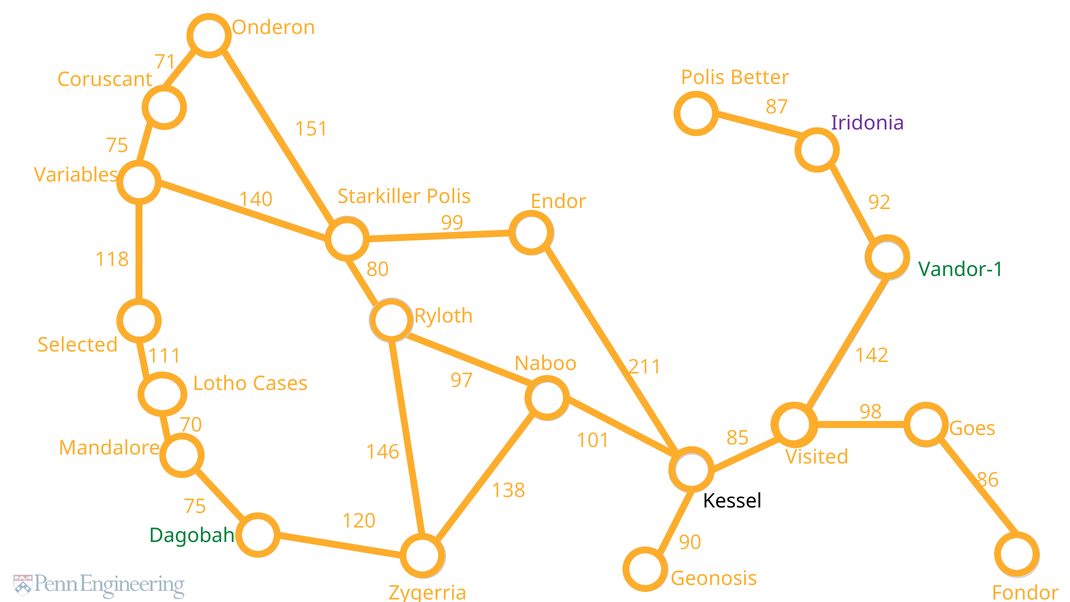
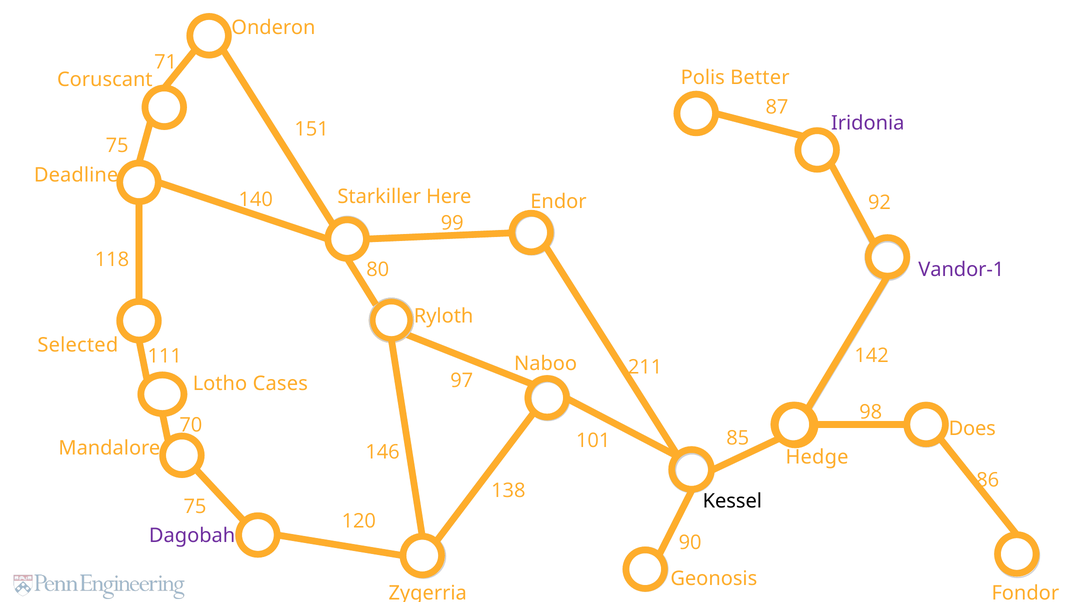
Variables: Variables -> Deadline (76, 175)
Starkiller Polis: Polis -> Here (449, 196)
Vandor-1 colour: green -> purple (961, 269)
Goes: Goes -> Does (972, 429)
Visited: Visited -> Hedge (817, 457)
Dagobah colour: green -> purple (192, 536)
